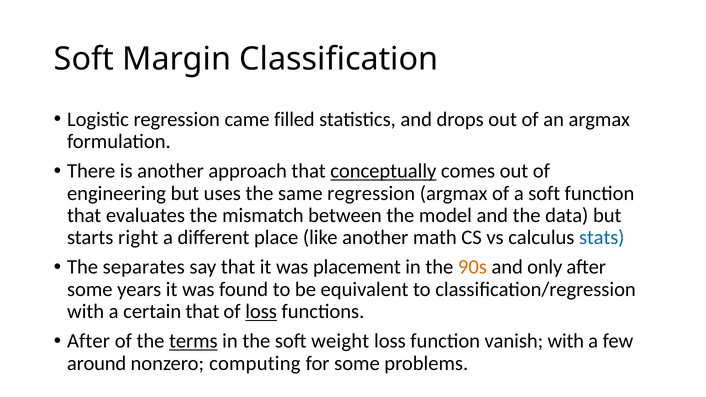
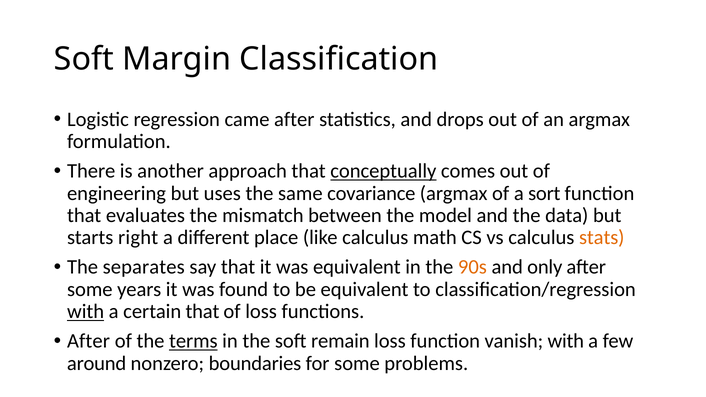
came filled: filled -> after (294, 119)
same regression: regression -> covariance (371, 193)
a soft: soft -> sort (544, 193)
like another: another -> calculus (375, 238)
stats colour: blue -> orange (602, 238)
was placement: placement -> equivalent (357, 267)
with underline: none -> present (86, 312)
loss underline: present -> none (261, 312)
weight: weight -> remain (340, 341)
computing: computing -> boundaries (255, 363)
